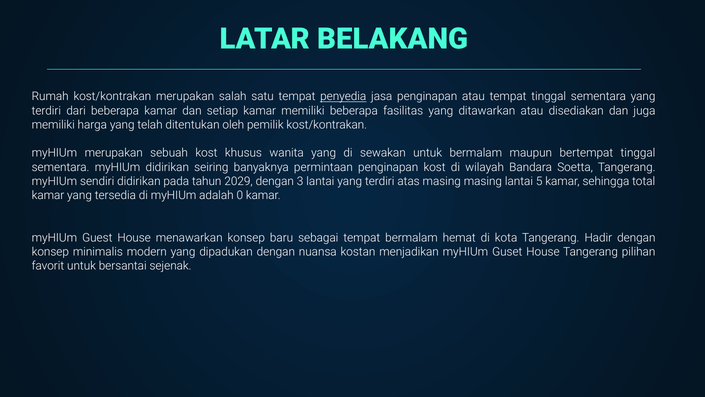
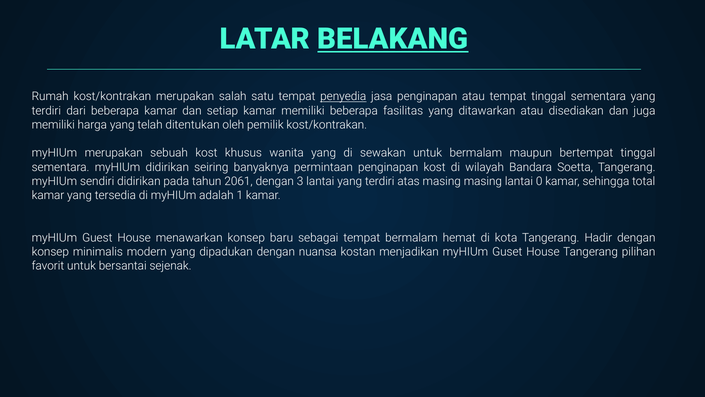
BELAKANG underline: none -> present (393, 39)
2029: 2029 -> 2061 (239, 181)
5: 5 -> 0 (539, 181)
0: 0 -> 1 (240, 195)
